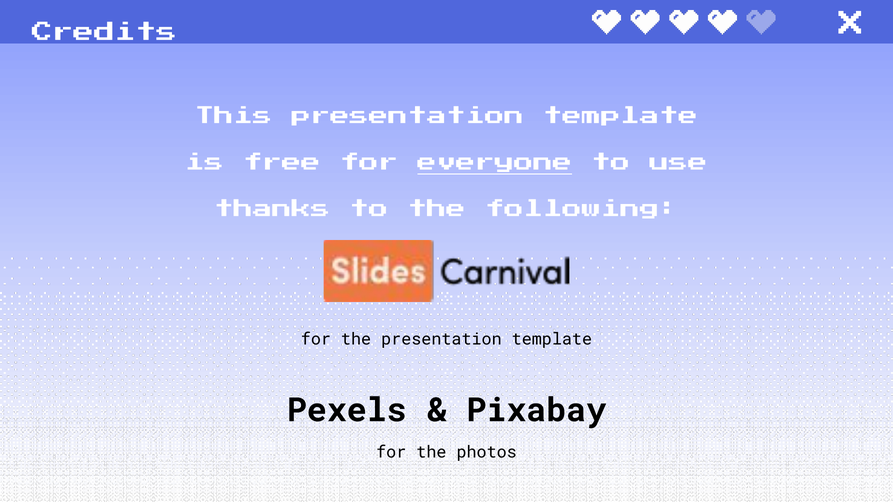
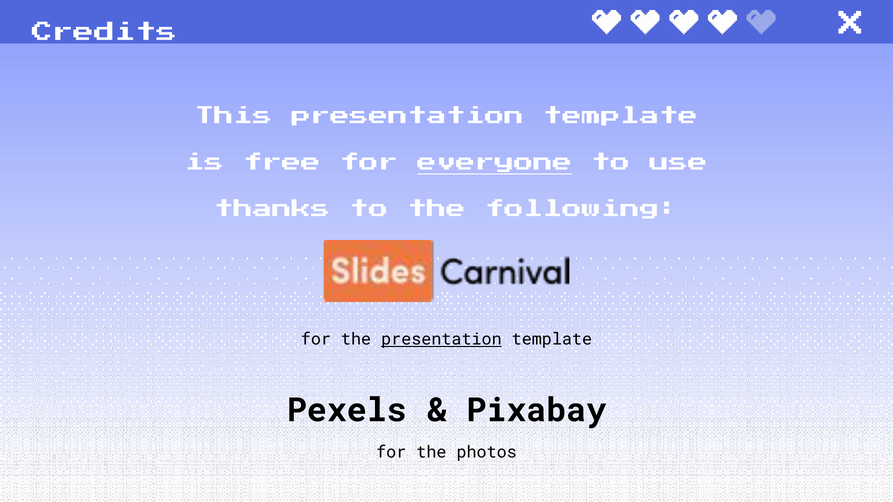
presentation underline: none -> present (441, 340)
